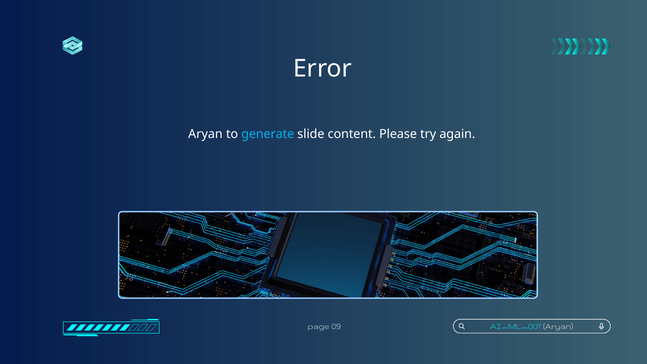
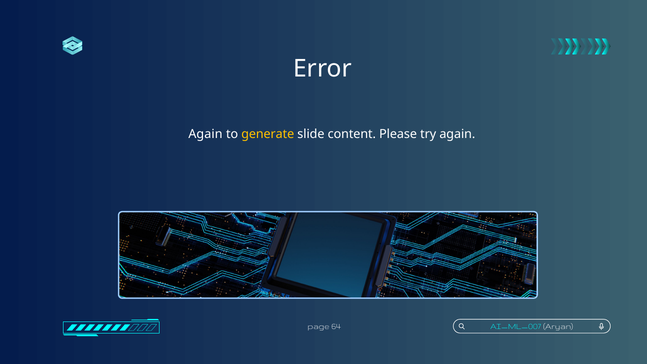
Aryan: Aryan -> Again (205, 134)
generate colour: light blue -> yellow (268, 134)
09: 09 -> 64 (336, 326)
